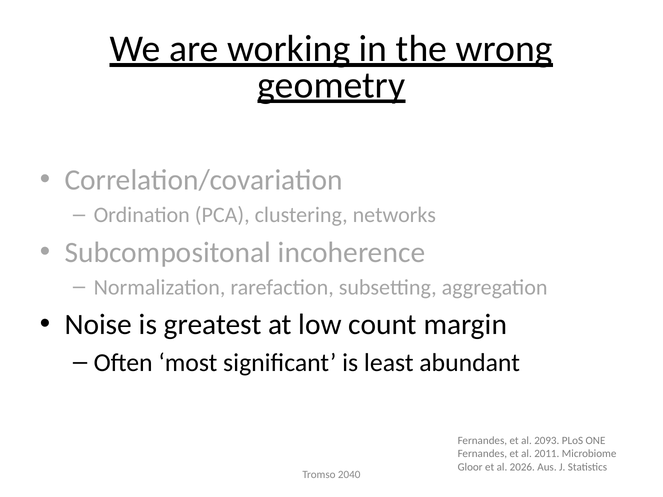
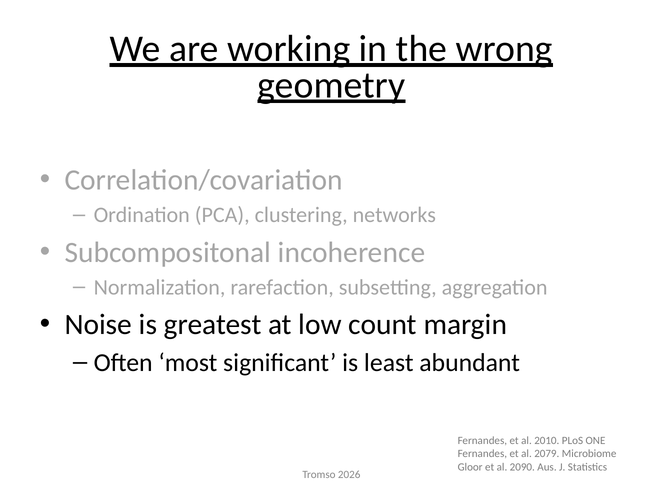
2093: 2093 -> 2010 (547, 441)
2011: 2011 -> 2079 (547, 454)
2026: 2026 -> 2090 (522, 467)
2040: 2040 -> 2026 (349, 475)
